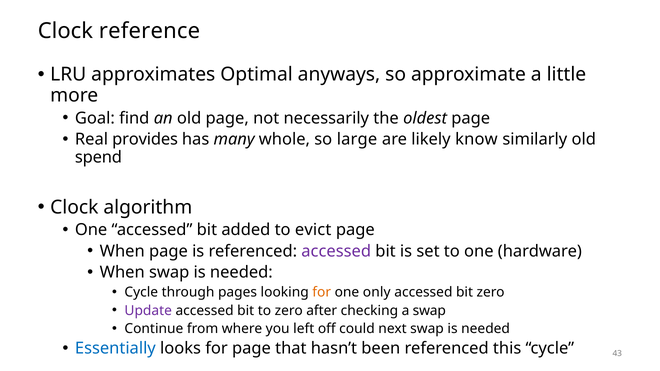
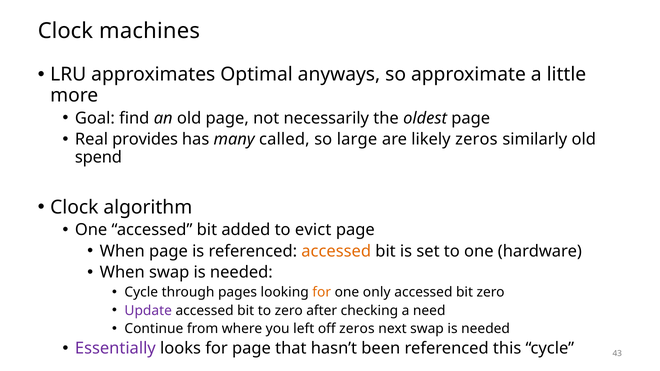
reference: reference -> machines (150, 31)
whole: whole -> called (284, 139)
likely know: know -> zeros (476, 139)
accessed colour: purple -> orange (336, 251)
a swap: swap -> need (429, 311)
off could: could -> zeros (357, 329)
Essentially colour: blue -> purple (115, 349)
